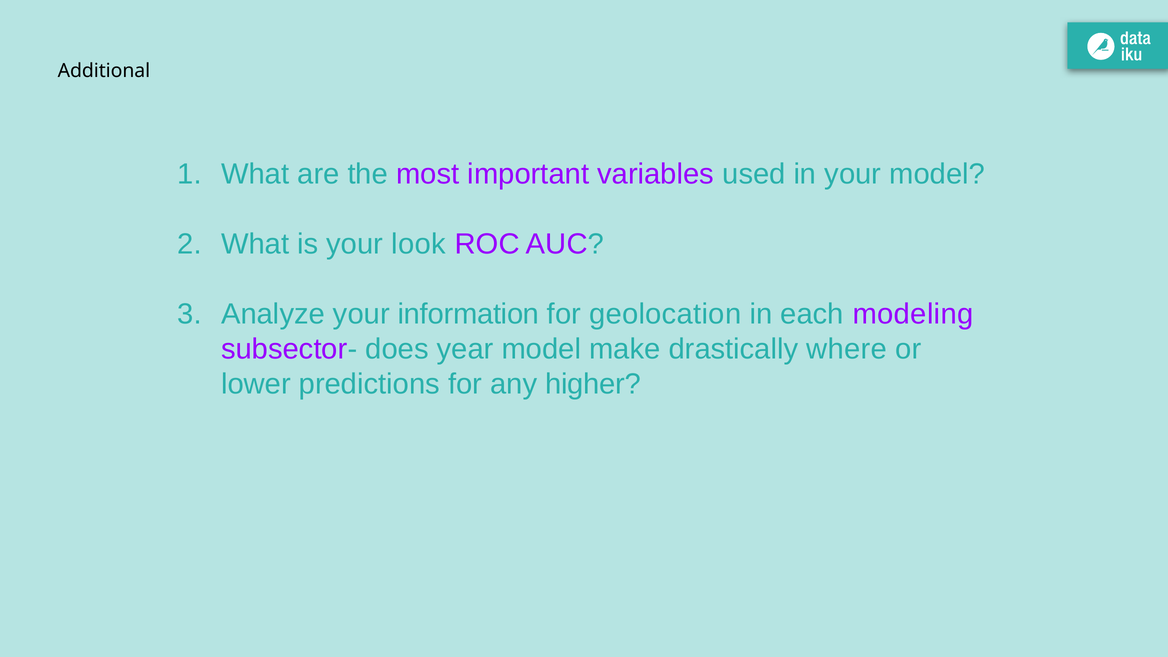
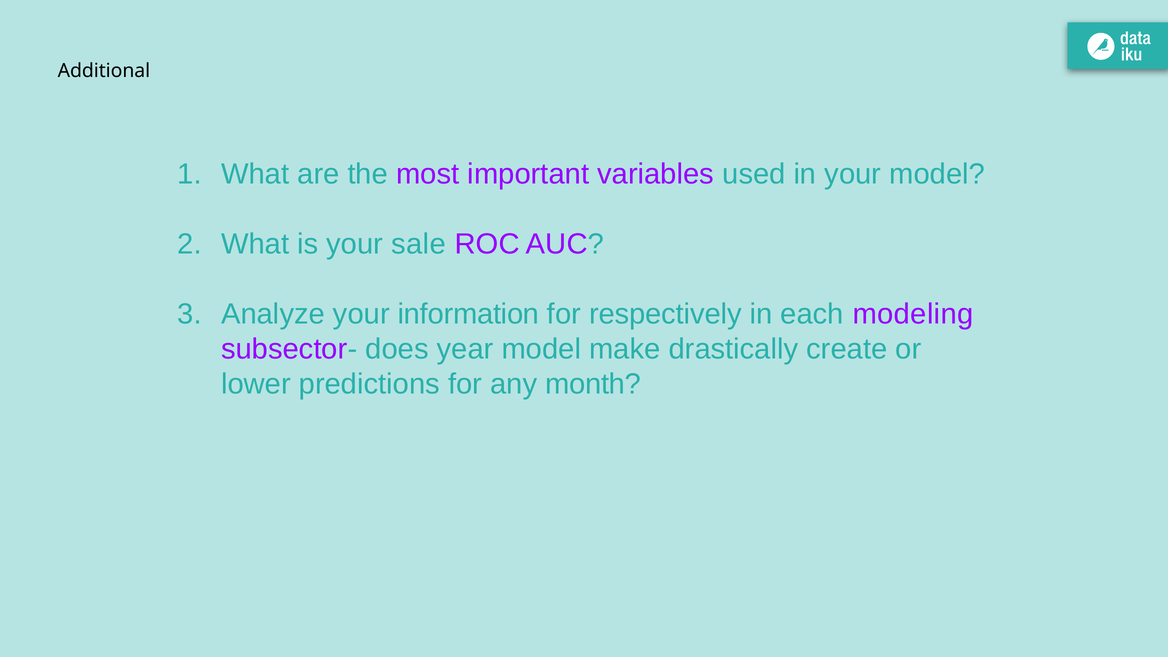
look: look -> sale (419, 244)
geolocation: geolocation -> respectively (665, 314)
where: where -> create (847, 349)
higher: higher -> month (593, 384)
